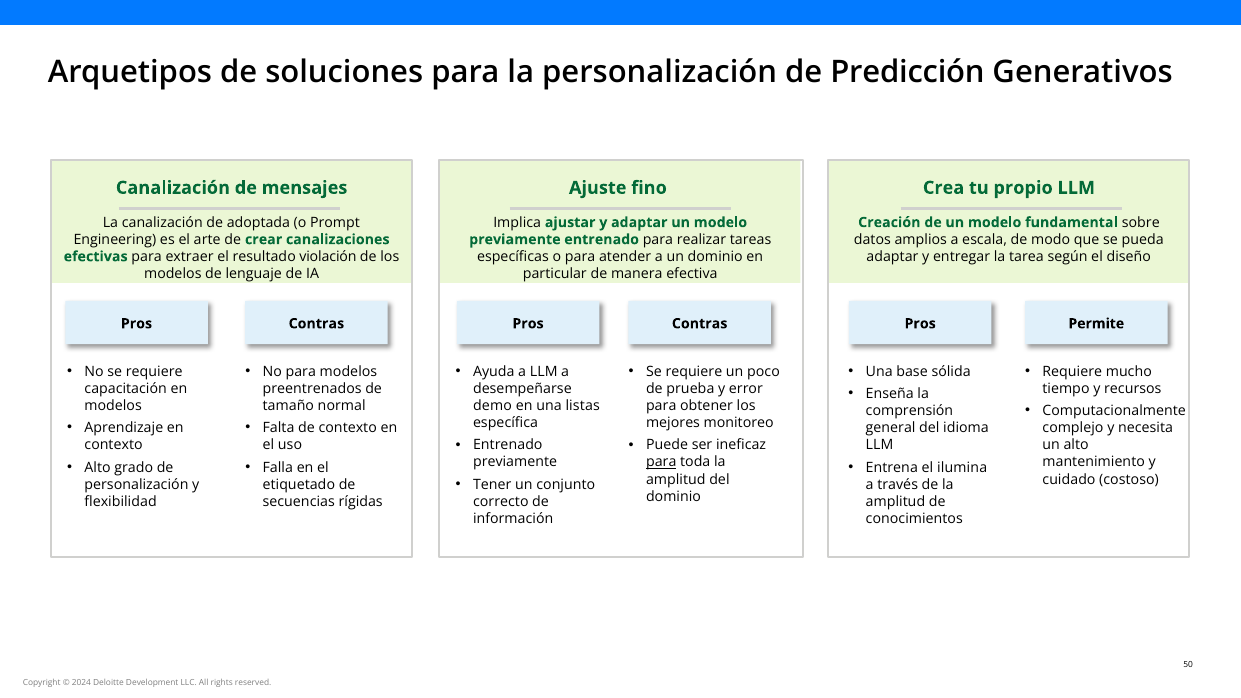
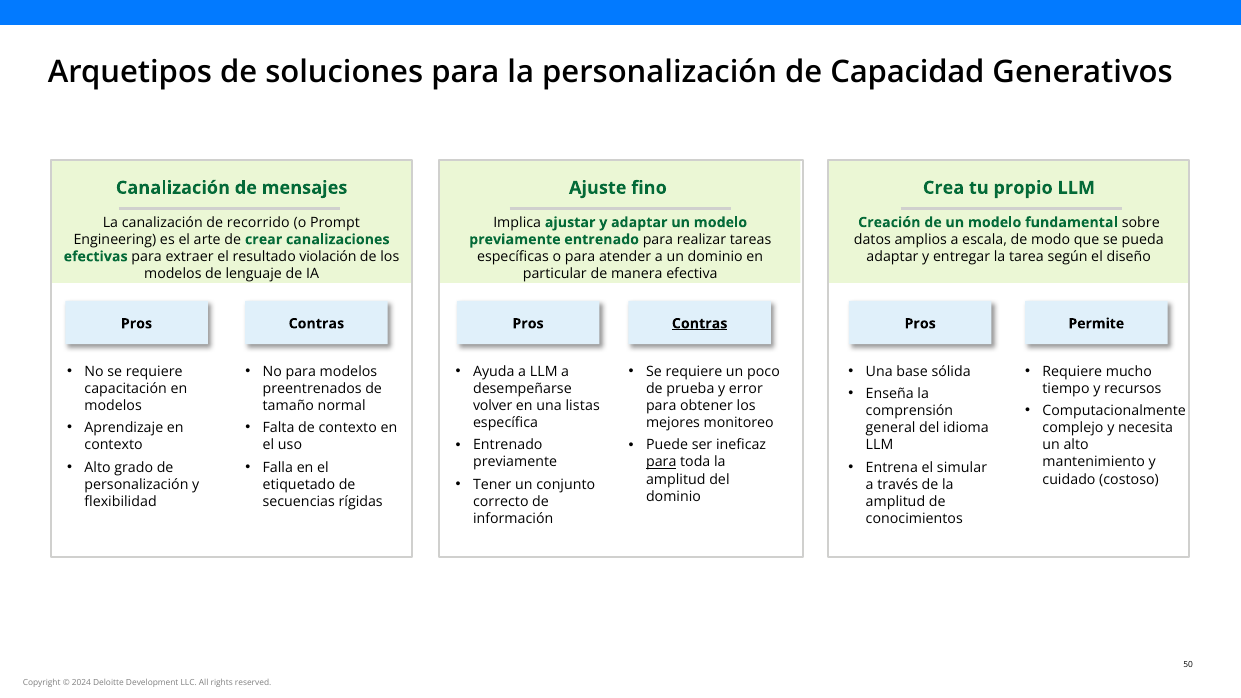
Predicción: Predicción -> Capacidad (907, 73)
adoptada: adoptada -> recorrido (258, 222)
Contras underline: none -> present (700, 324)
demo: demo -> volver (493, 406)
ilumina: ilumina -> simular (962, 467)
